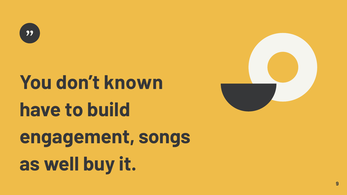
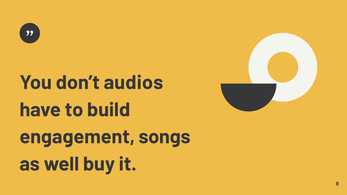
known: known -> audios (134, 83)
